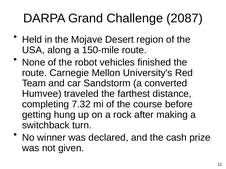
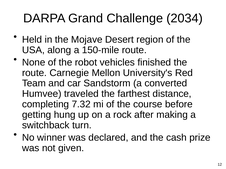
2087: 2087 -> 2034 (185, 18)
